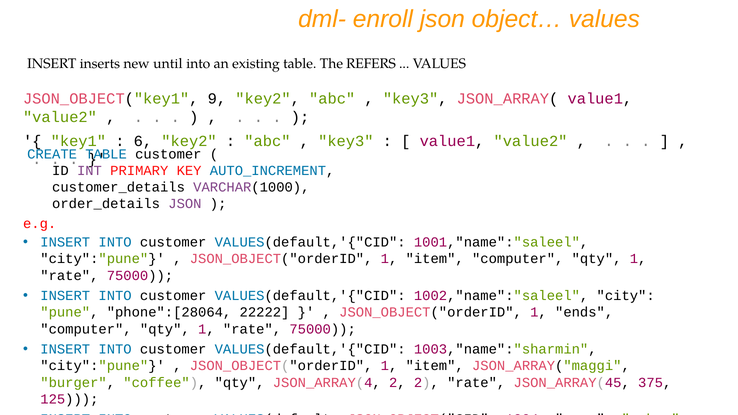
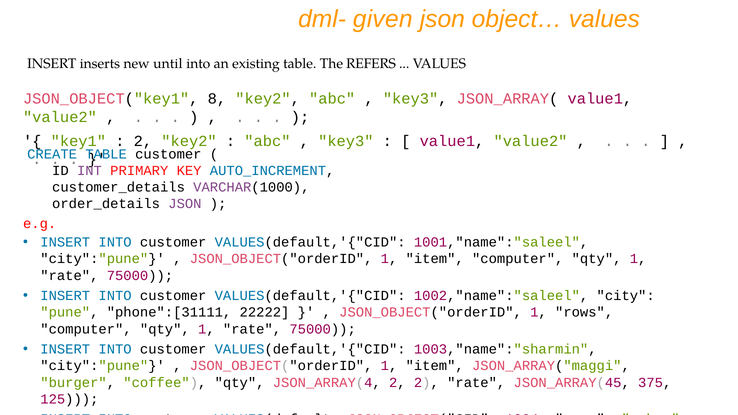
enroll: enroll -> given (383, 19)
9: 9 -> 8 (217, 99)
6: 6 -> 2 (143, 141)
phone":[28064: phone":[28064 -> phone":[31111 (169, 312)
ends: ends -> rows (584, 312)
